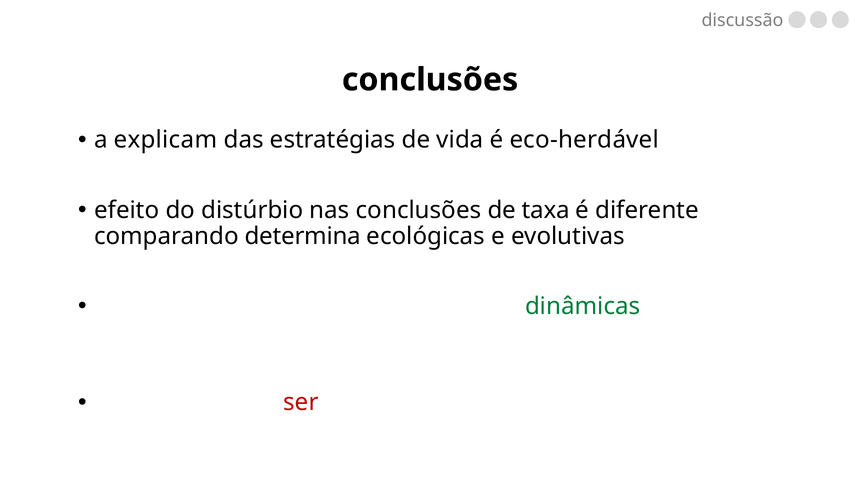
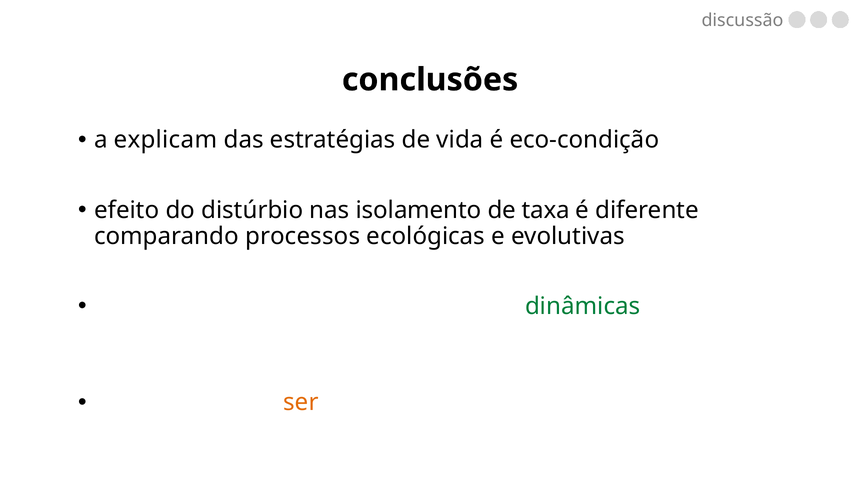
eco-herdável: eco-herdável -> eco-condição (584, 140)
nas conclusões: conclusões -> isolamento (419, 210)
determina: determina -> processos (303, 236)
ser colour: red -> orange (301, 403)
